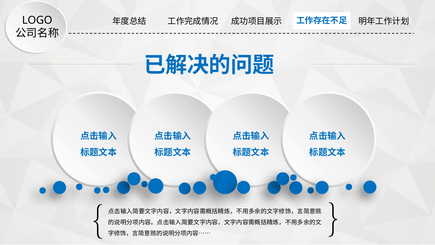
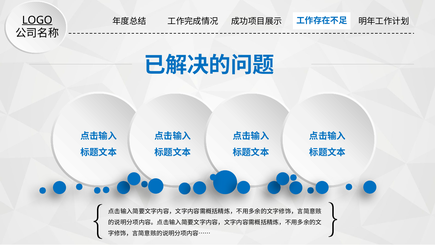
LOGO underline: none -> present (37, 20)
